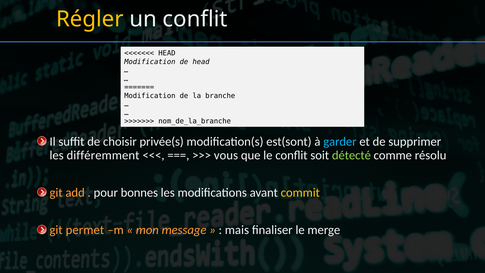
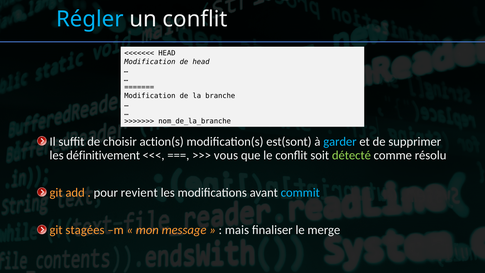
Régler colour: yellow -> light blue (90, 19)
privée(s: privée(s -> action(s (162, 142)
différemment: différemment -> définitivement (103, 155)
bonnes: bonnes -> revient (139, 193)
commit colour: yellow -> light blue (300, 193)
permet: permet -> stagées (85, 230)
